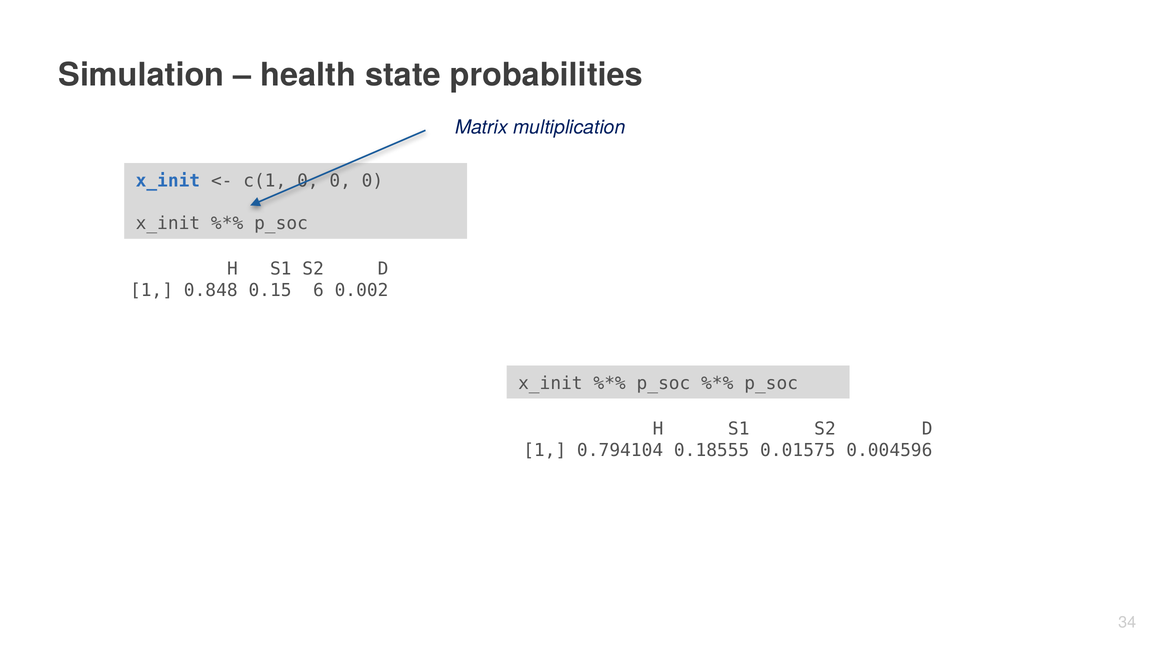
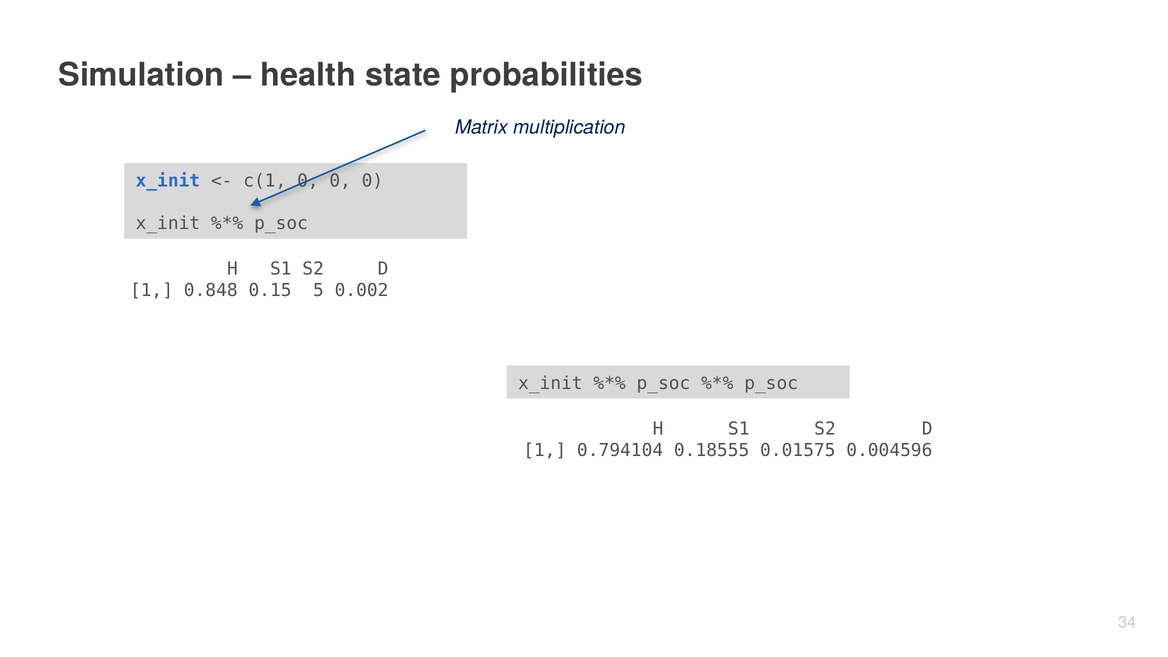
6: 6 -> 5 (318, 290)
